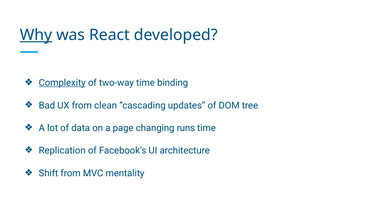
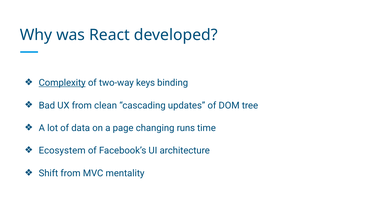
Why underline: present -> none (36, 35)
two-way time: time -> keys (146, 83)
Replication: Replication -> Ecosystem (62, 151)
